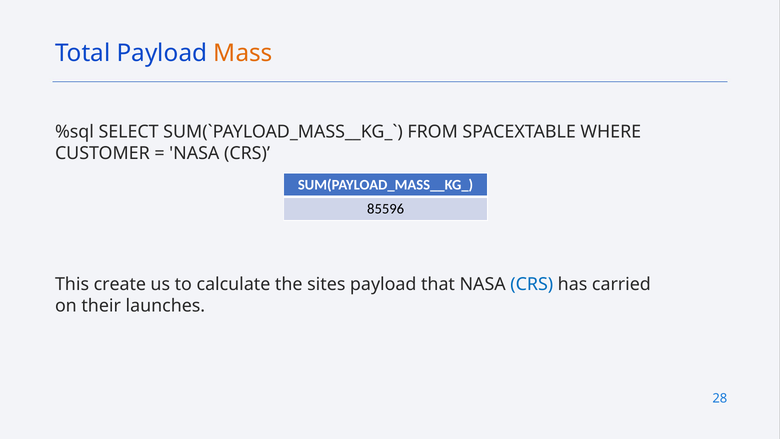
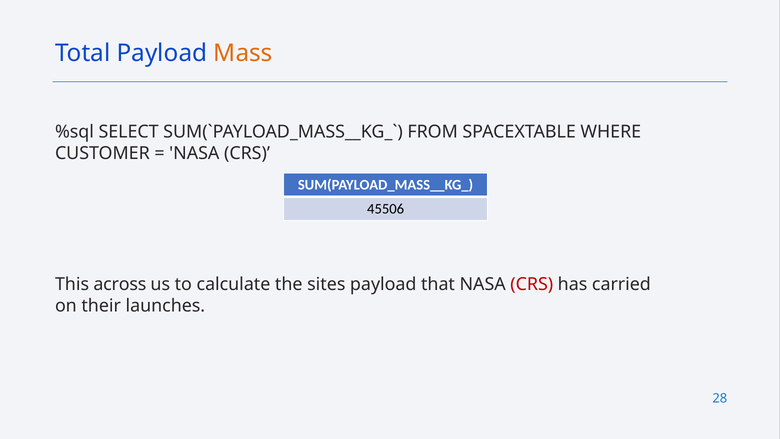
85596: 85596 -> 45506 (386, 209)
create: create -> across (120, 284)
CRS colour: blue -> red (532, 284)
